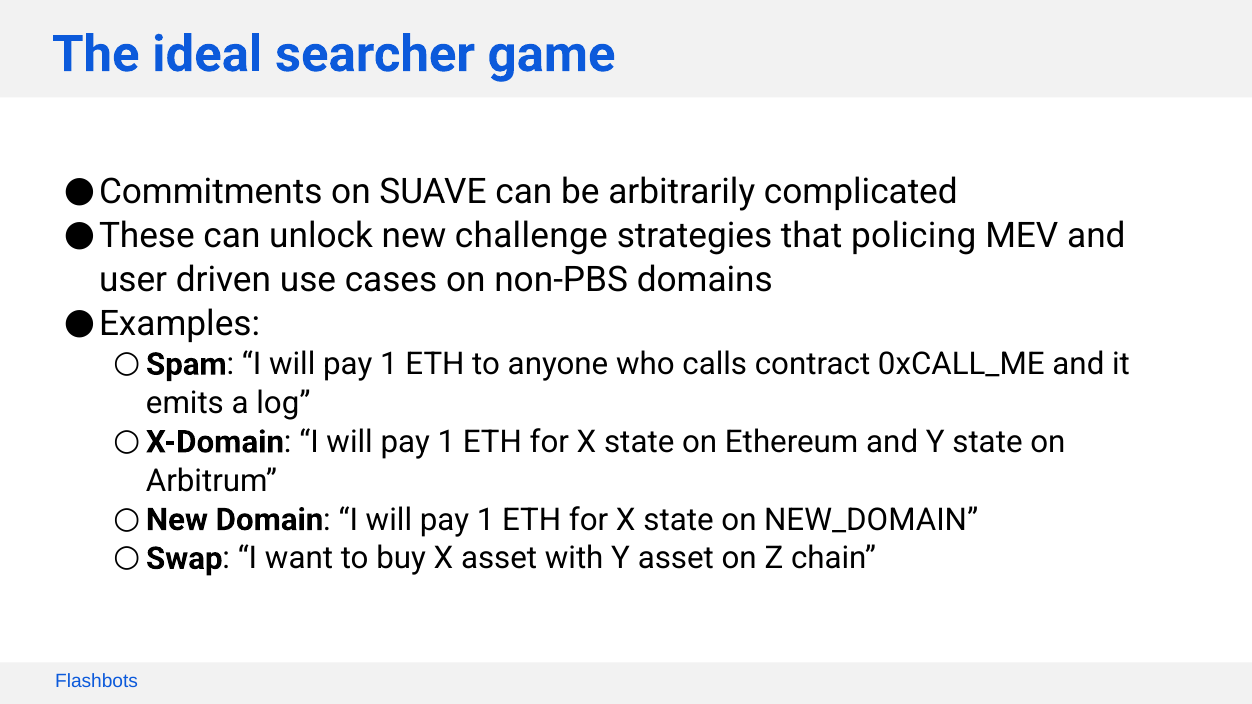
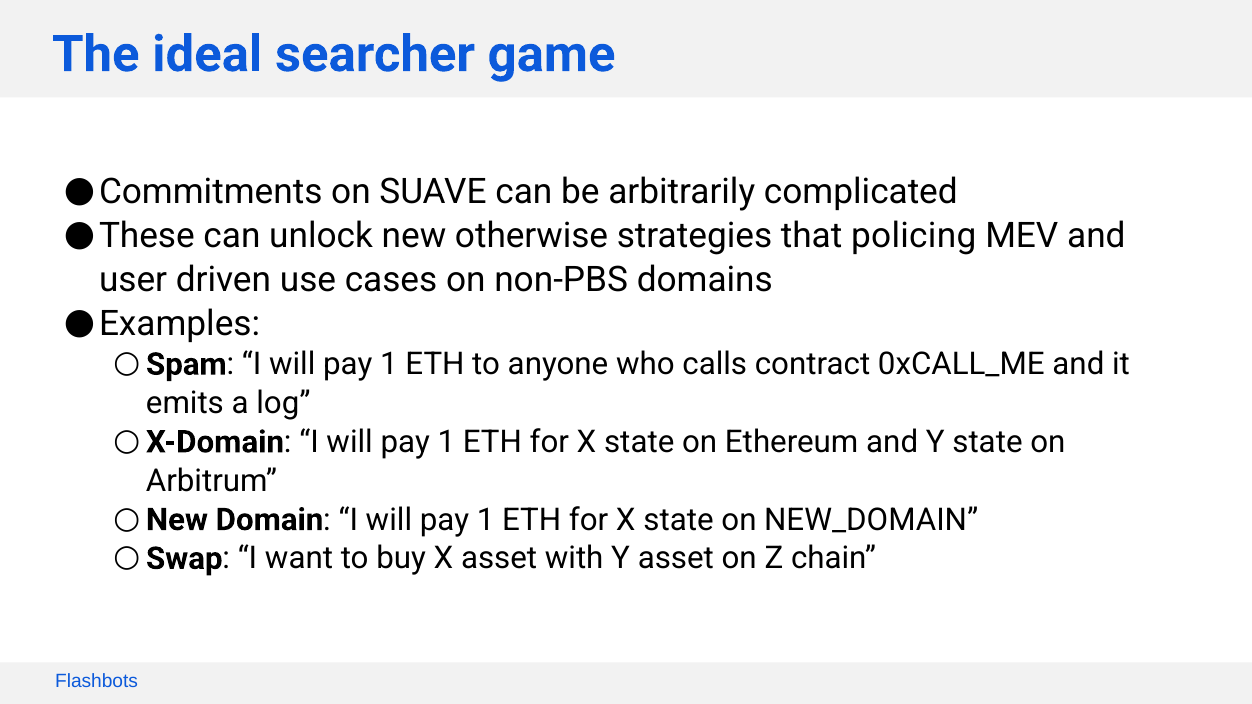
challenge: challenge -> otherwise (532, 236)
